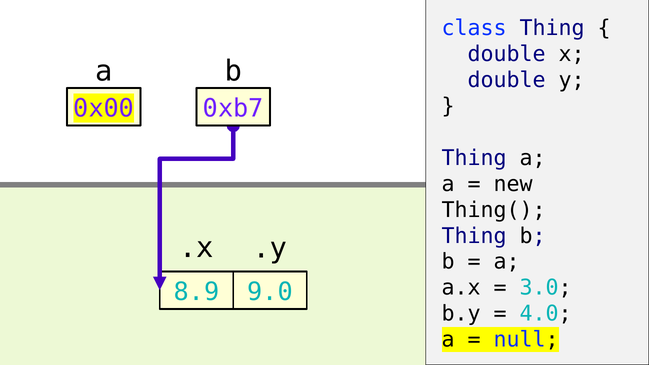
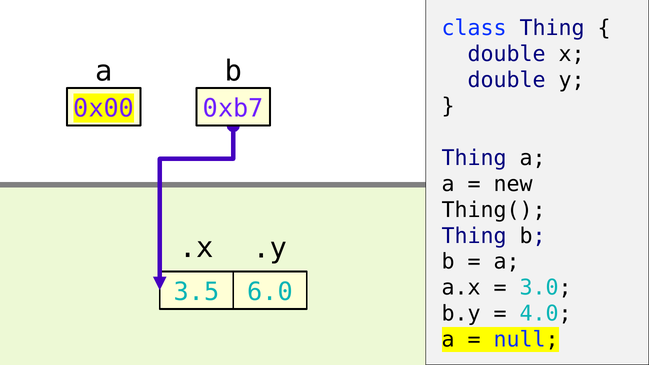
8.9: 8.9 -> 3.5 (197, 292)
9.0: 9.0 -> 6.0 (270, 292)
